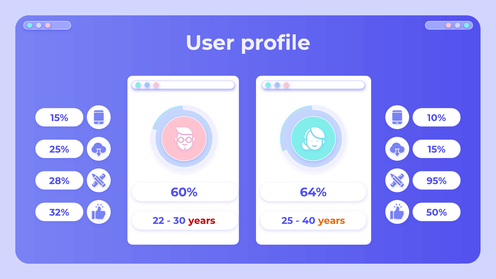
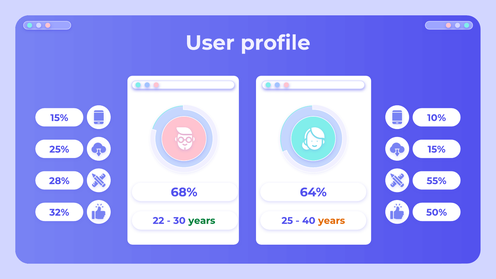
95%: 95% -> 55% (437, 181)
60%: 60% -> 68% (184, 192)
years colour: red -> green (202, 221)
